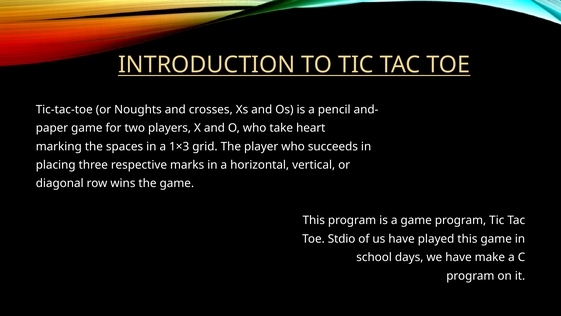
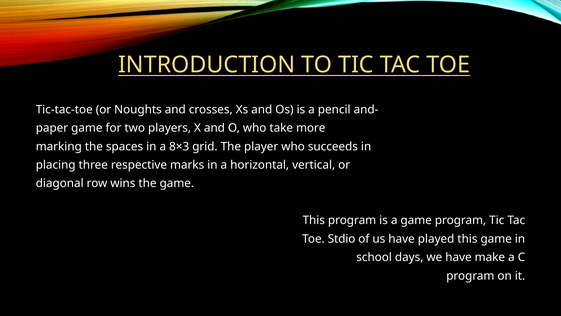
heart: heart -> more (311, 128)
1×3: 1×3 -> 8×3 (179, 146)
